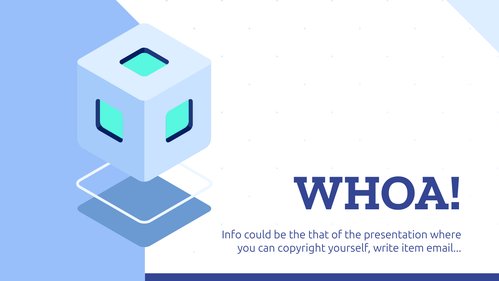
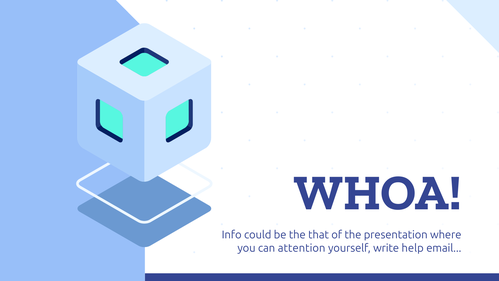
copyright: copyright -> attention (302, 248)
item: item -> help (413, 248)
